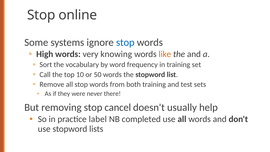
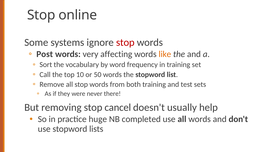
stop colour: blue -> red (125, 42)
High: High -> Post (45, 54)
knowing: knowing -> affecting (116, 54)
label: label -> huge (98, 119)
